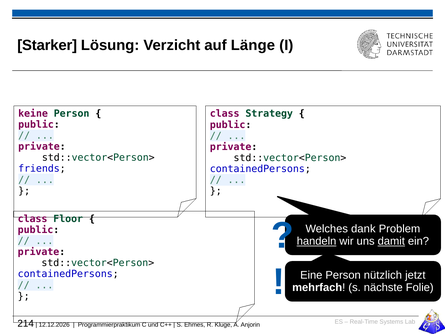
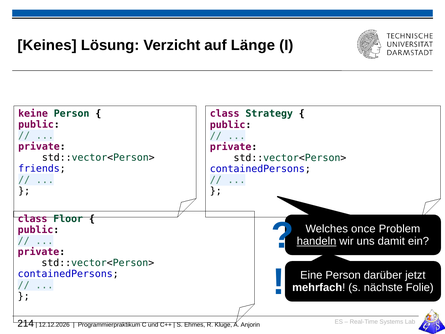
Starker: Starker -> Keines (47, 45)
dank: dank -> once (363, 228)
damit underline: present -> none (391, 241)
nützlich: nützlich -> darüber (383, 275)
